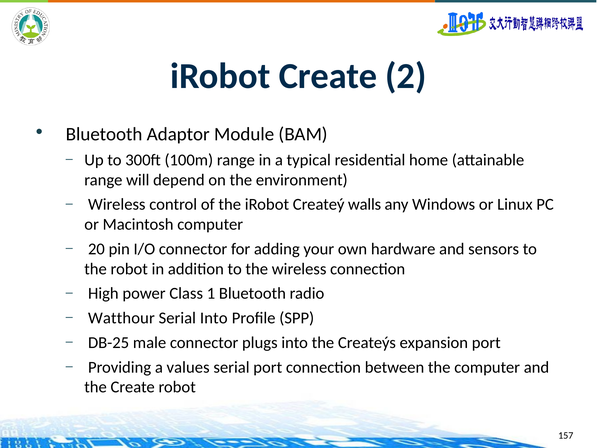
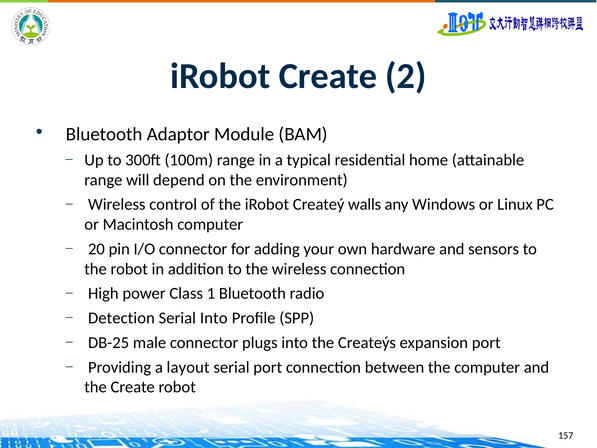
Watthour: Watthour -> Detection (121, 318)
values: values -> layout (188, 367)
